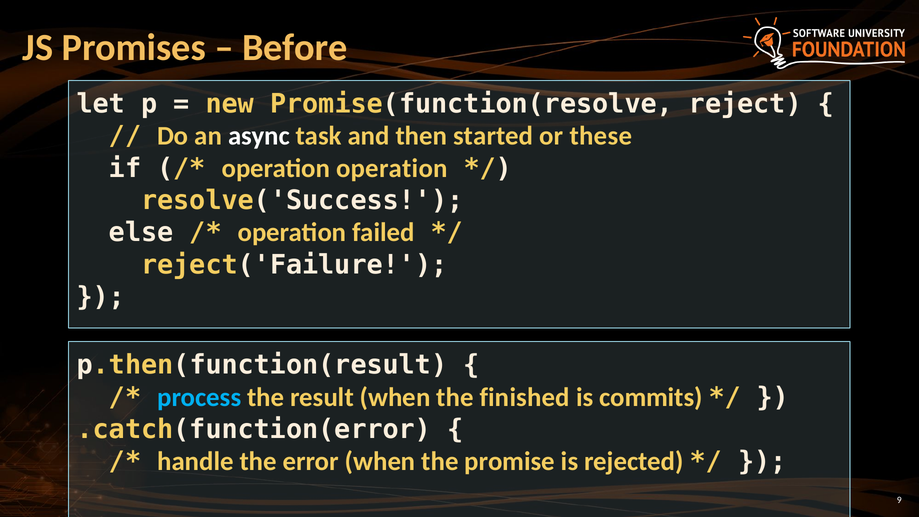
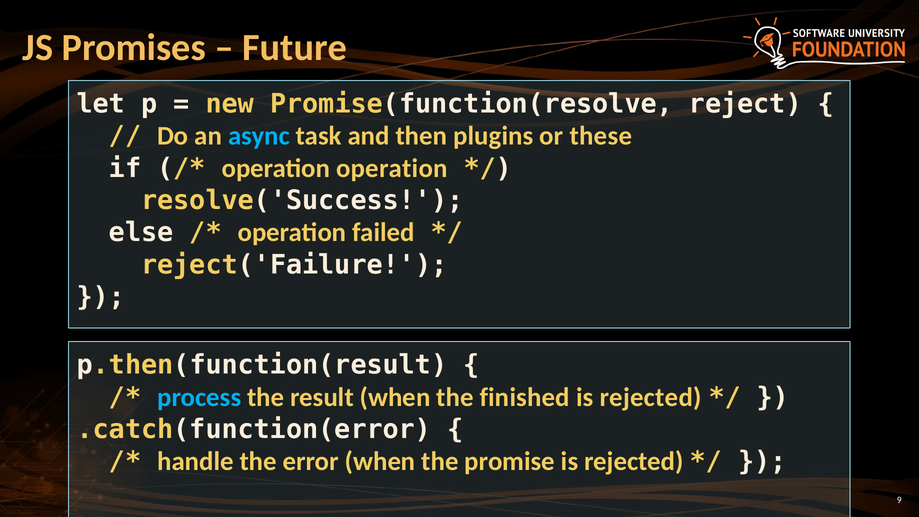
Before: Before -> Future (295, 48)
async colour: white -> light blue (259, 136)
started: started -> plugins (493, 136)
commits: commits -> rejected (651, 397)
